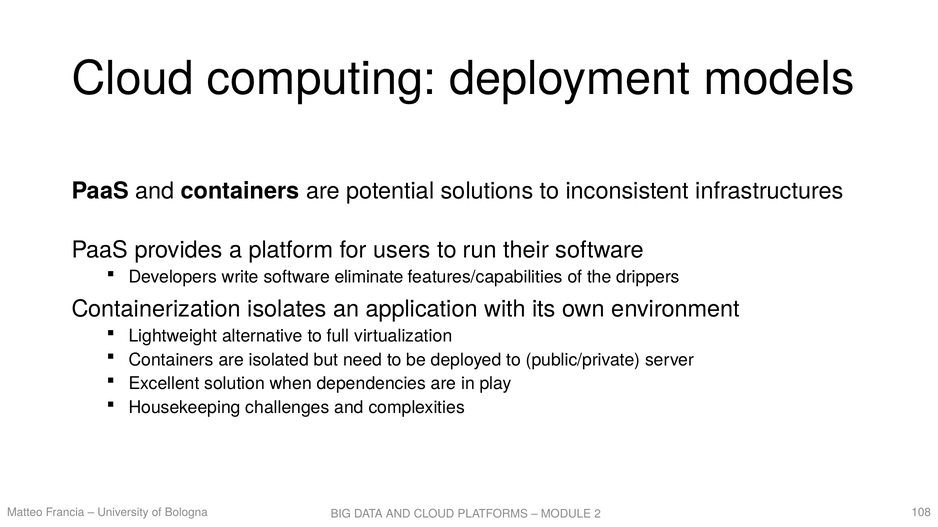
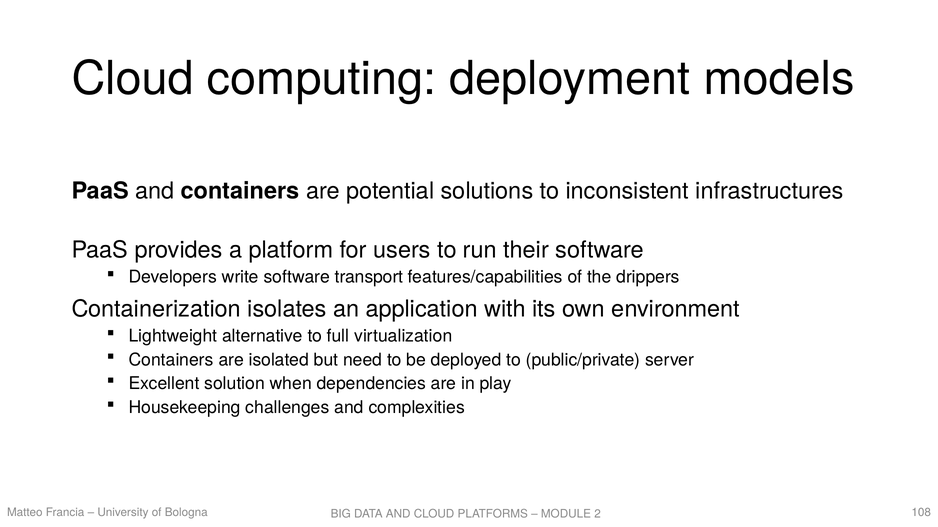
eliminate: eliminate -> transport (369, 277)
